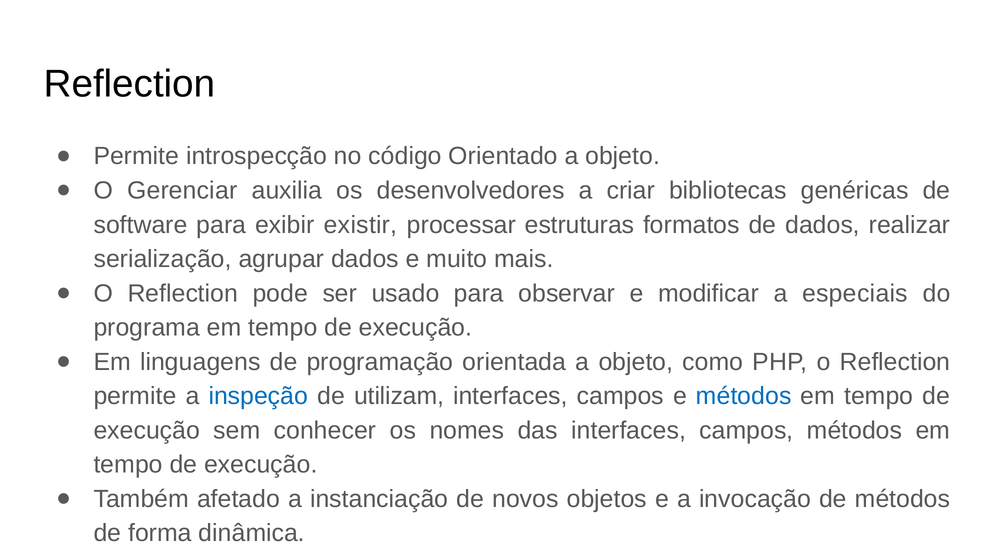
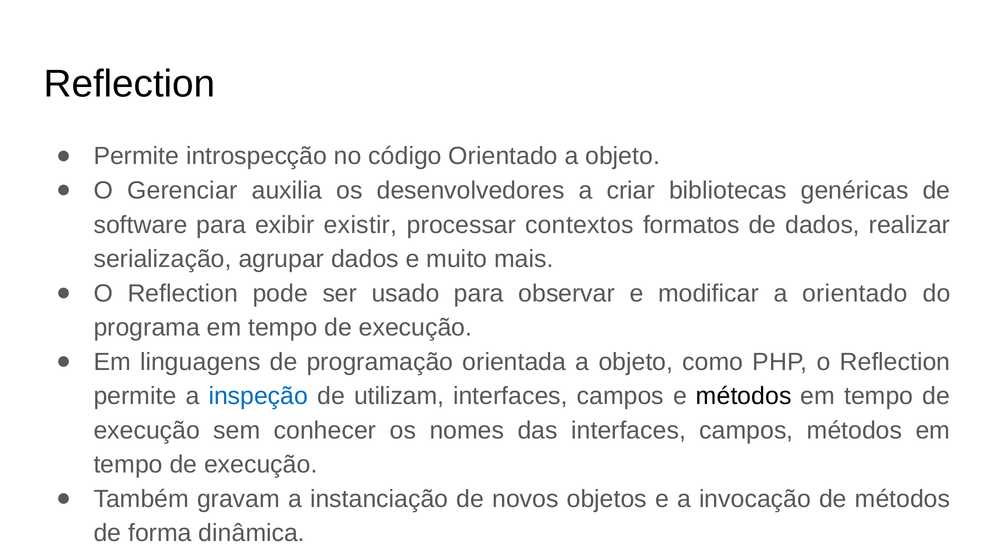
estruturas: estruturas -> contextos (579, 225)
a especiais: especiais -> orientado (855, 294)
métodos colour: blue -> black (744, 397)
afetado: afetado -> gravam (239, 500)
